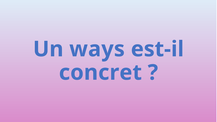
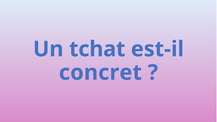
ways: ways -> tchat (97, 49)
